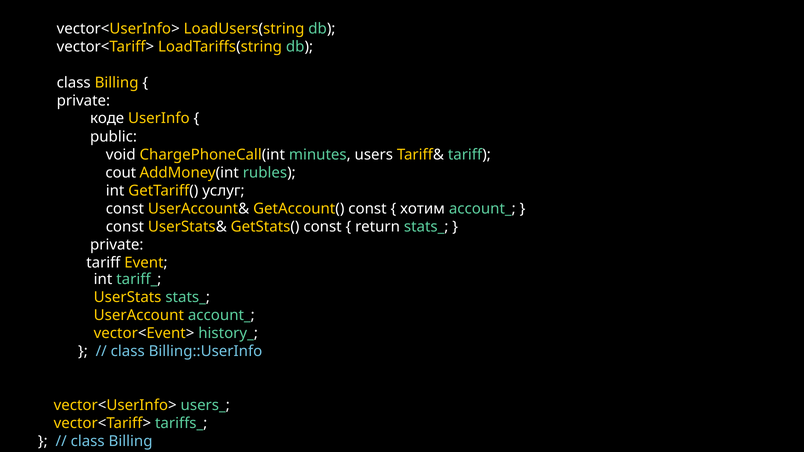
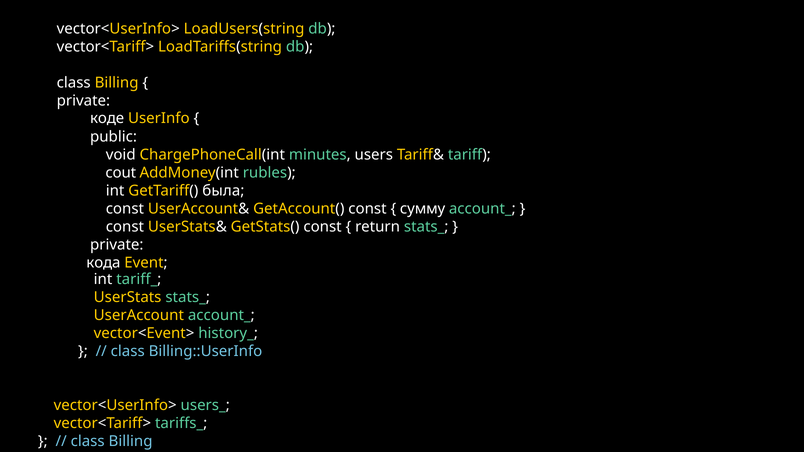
услуг: услуг -> была (223, 191)
хотим: хотим -> сумму (423, 209)
tariff: tariff -> кода (103, 263)
